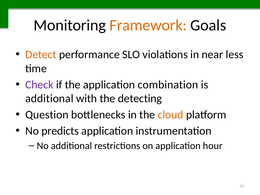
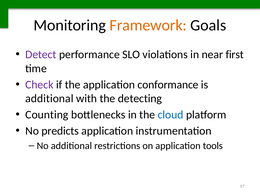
Detect colour: orange -> purple (41, 55)
less: less -> first (235, 55)
combination: combination -> conformance (168, 85)
Question: Question -> Counting (47, 115)
cloud colour: orange -> blue (171, 115)
hour: hour -> tools (213, 146)
